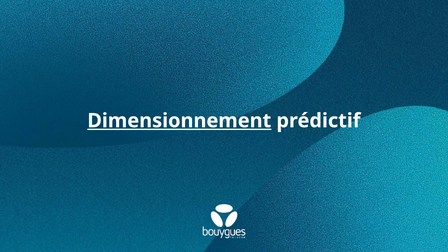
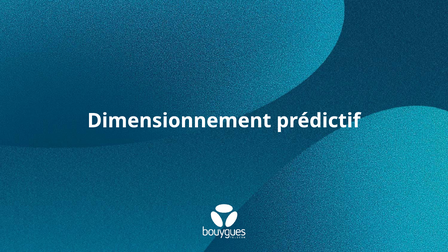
Dimensionnement underline: present -> none (179, 121)
